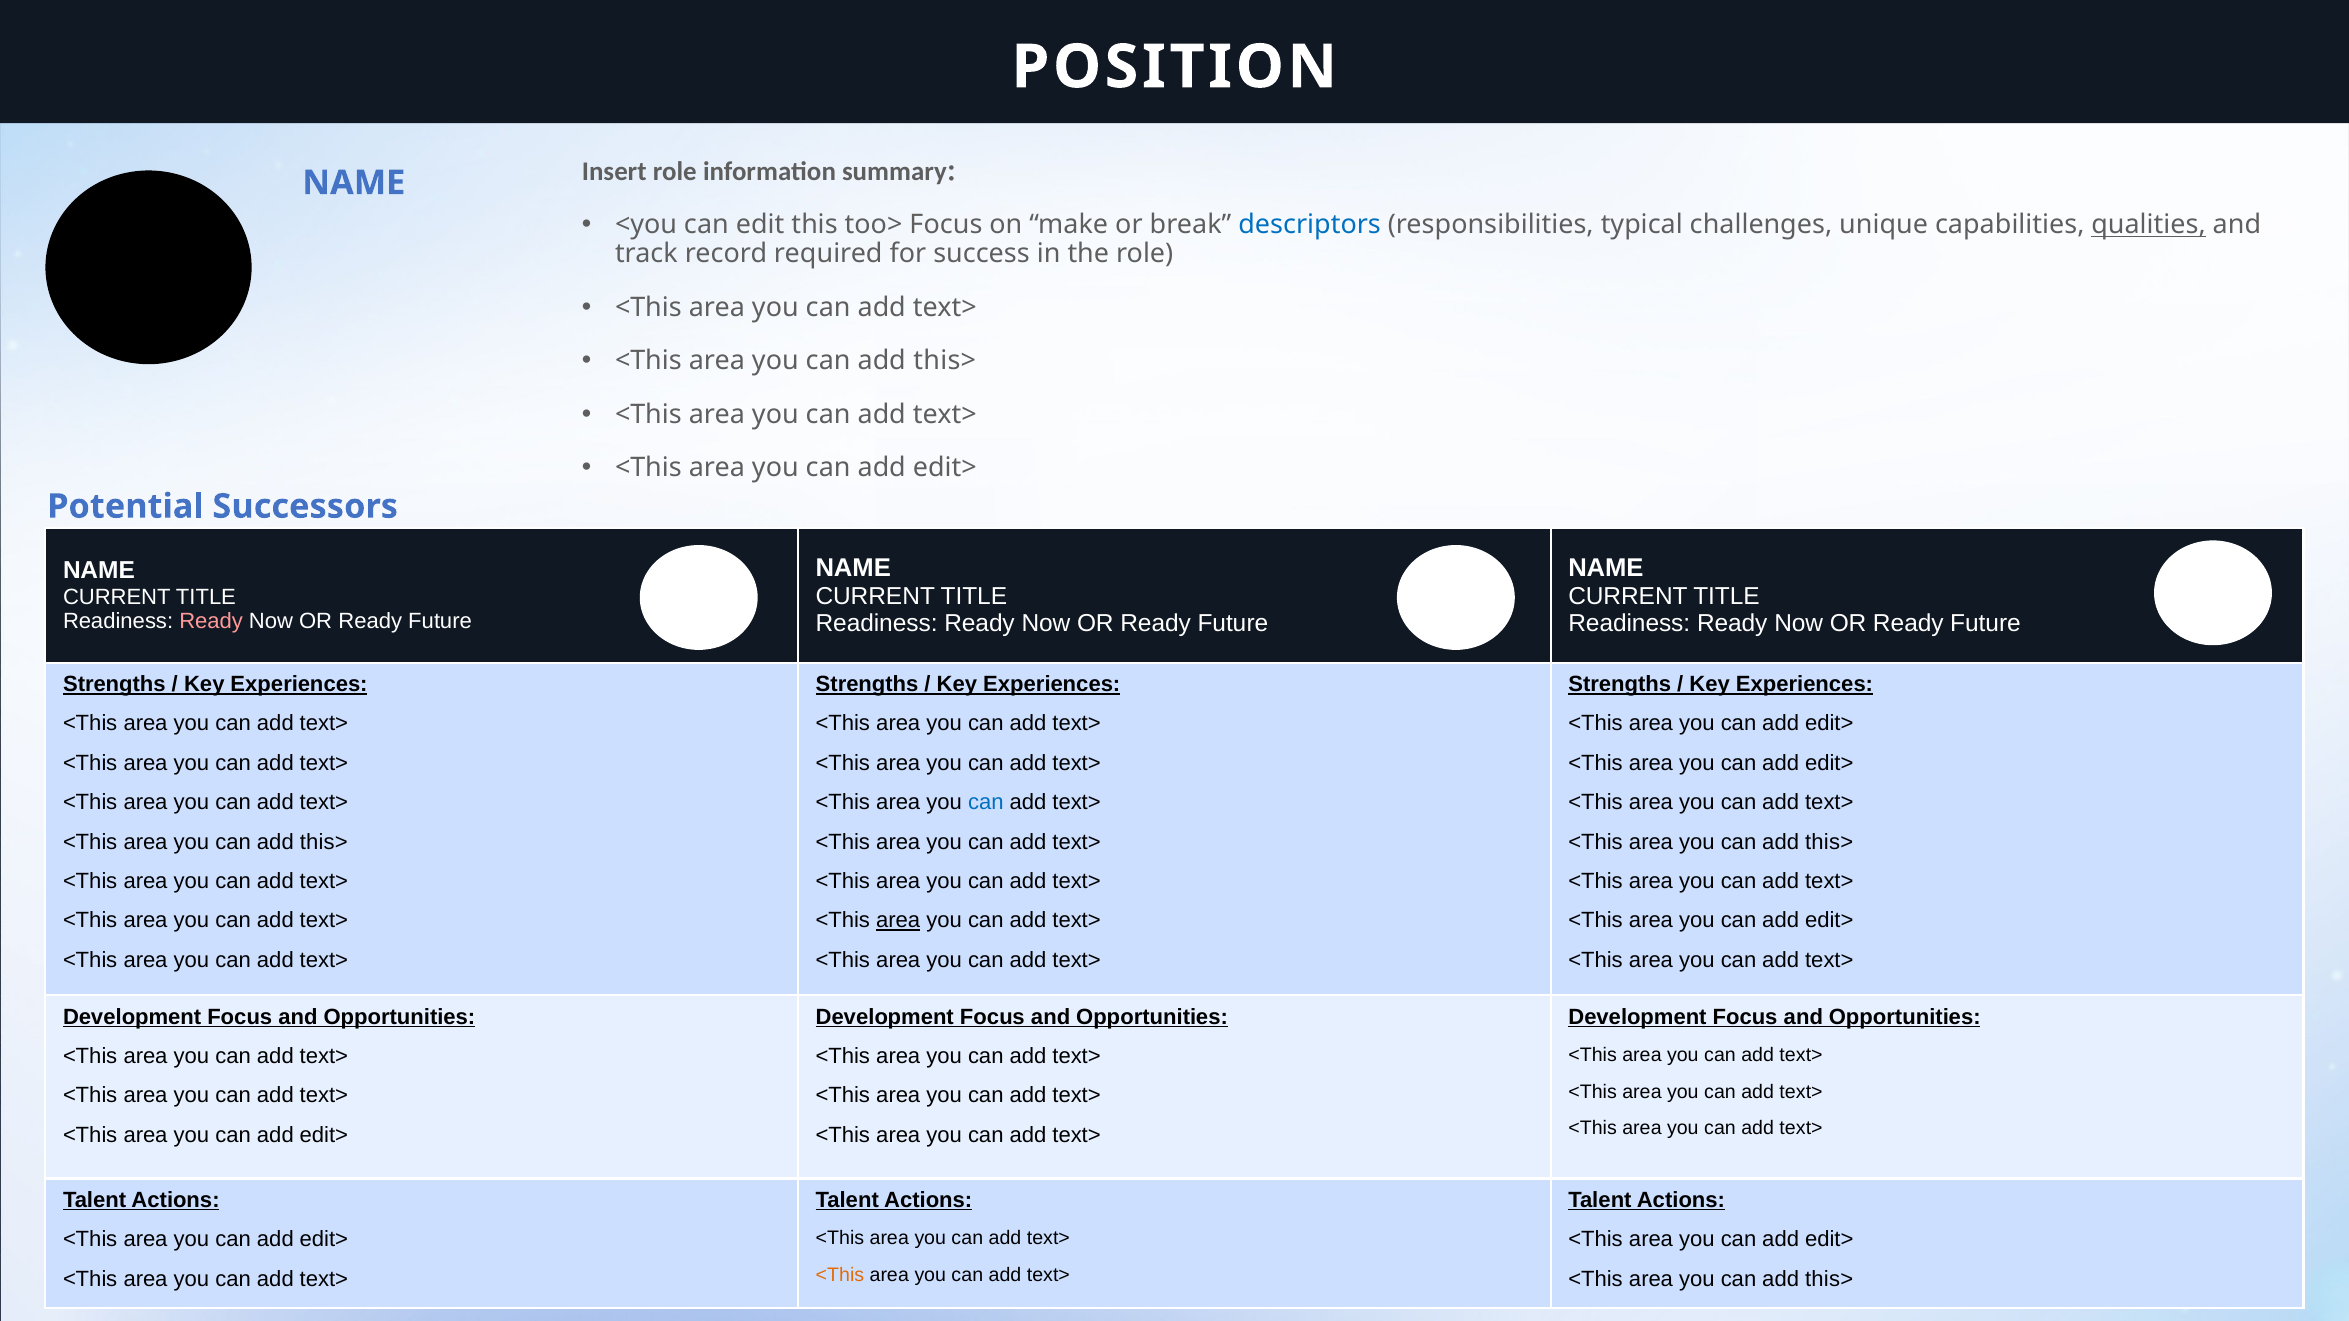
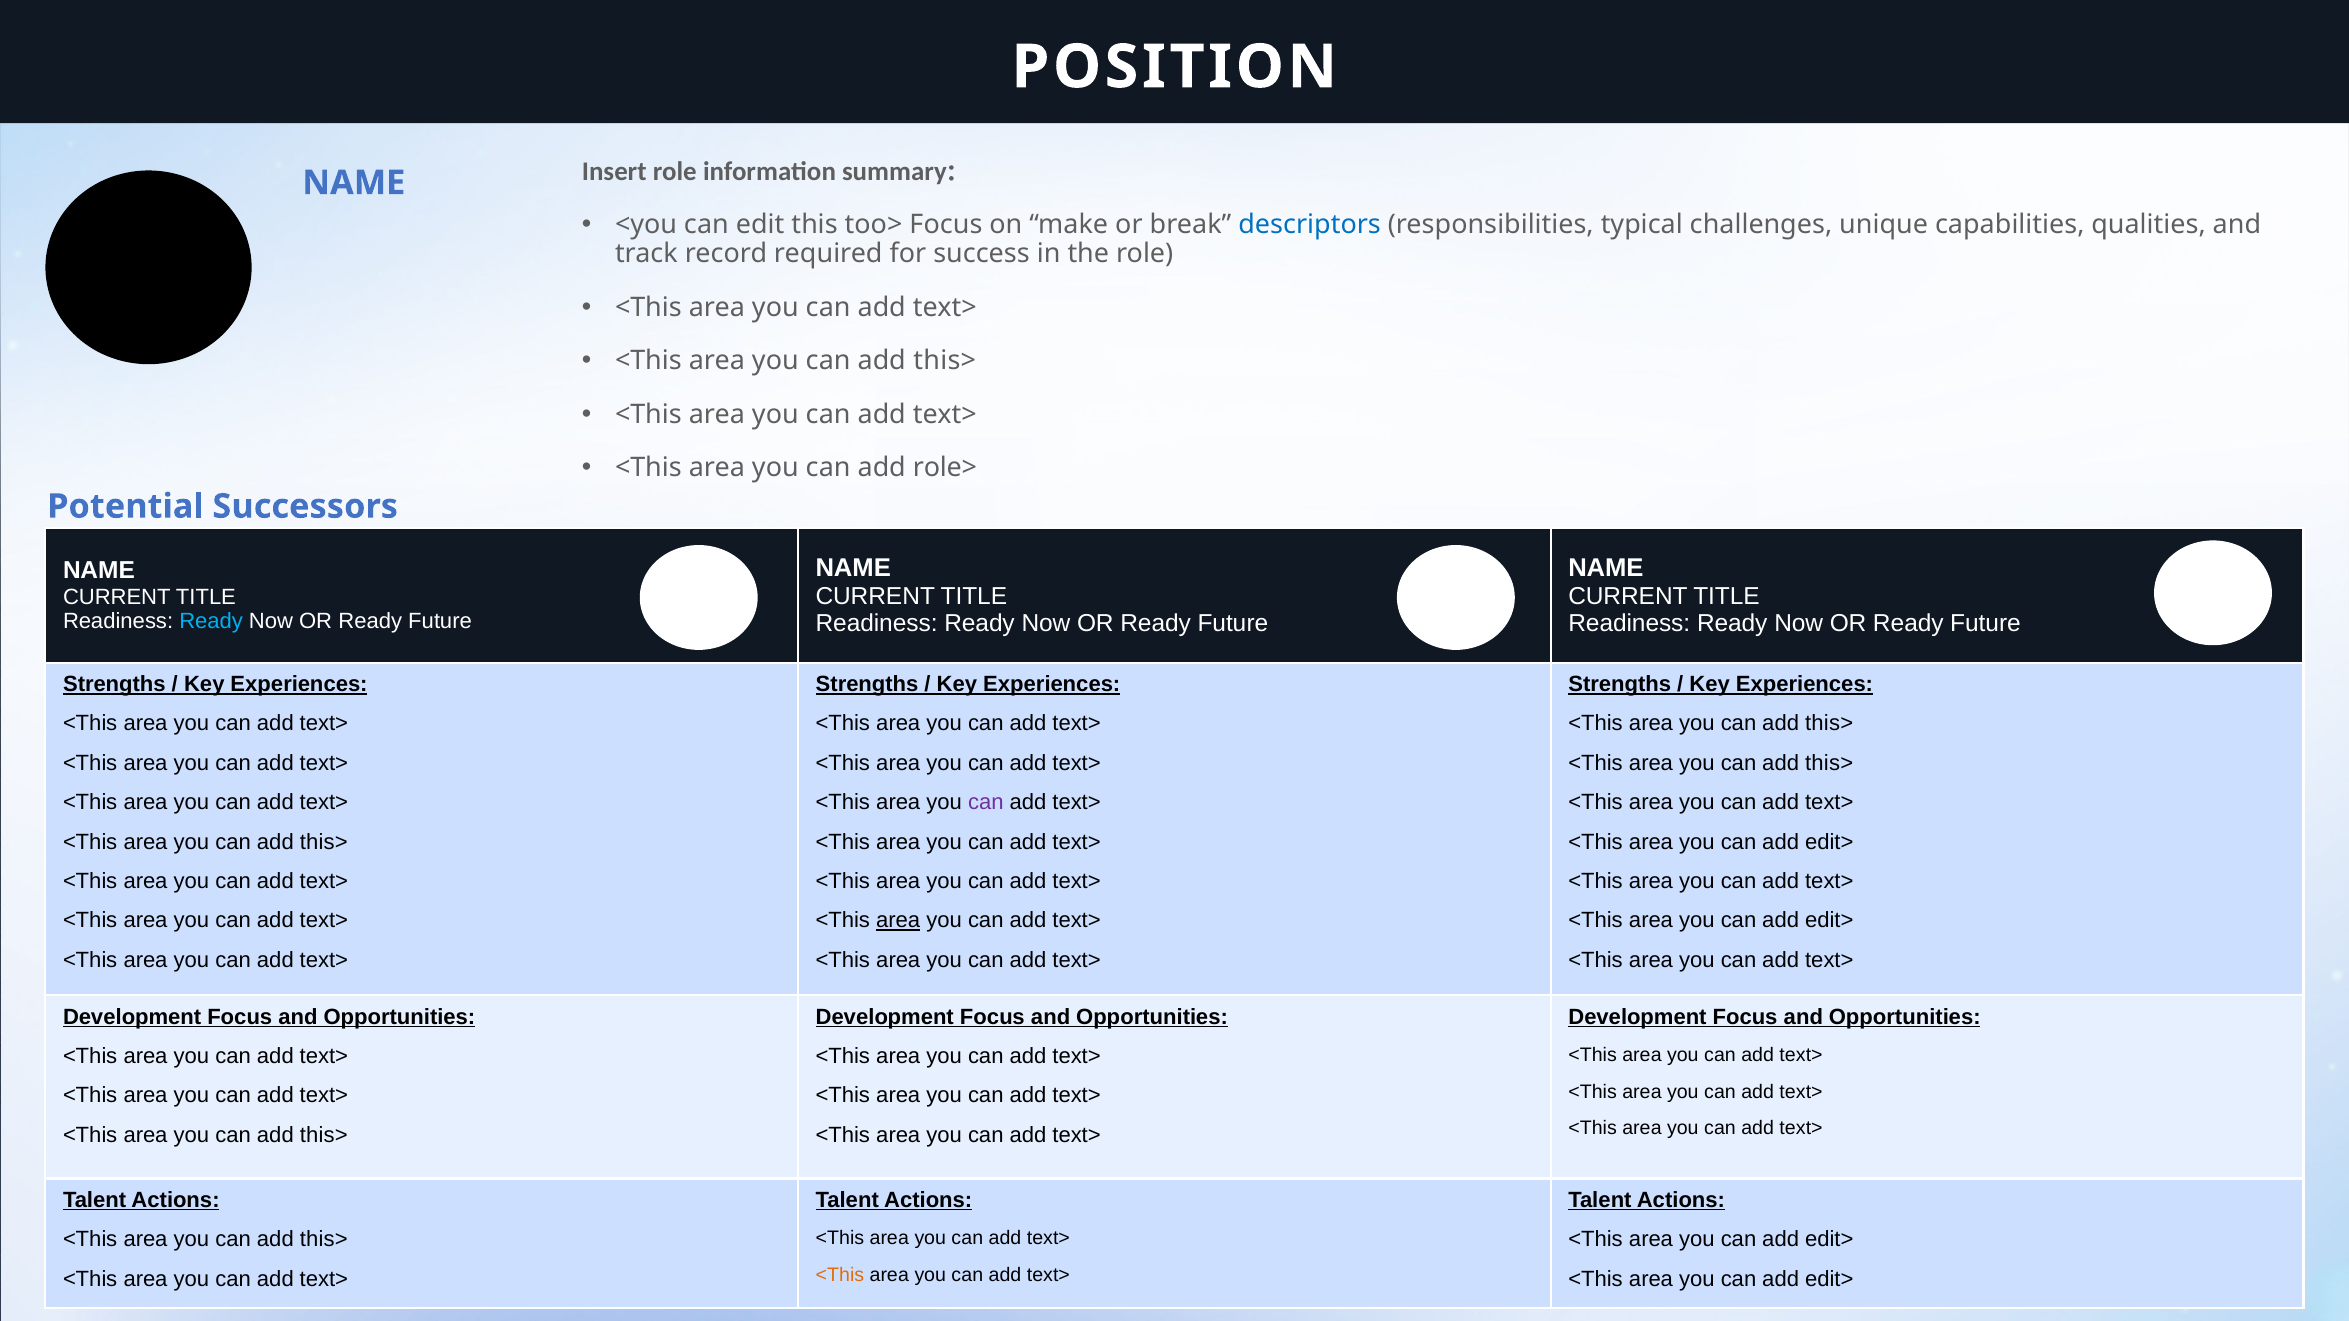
qualities underline: present -> none (2149, 225)
edit>: edit> -> role> (945, 468)
Ready colour: pink -> light blue (211, 622)
edit>: edit> -> this> (1829, 724)
edit>: edit> -> this> (1829, 763)
can colour: blue -> purple (986, 803)
this>: this> -> edit> (1829, 842)
edit>: edit> -> this> (324, 1135)
edit>: edit> -> this> (324, 1240)
this>: this> -> edit> (1829, 1279)
